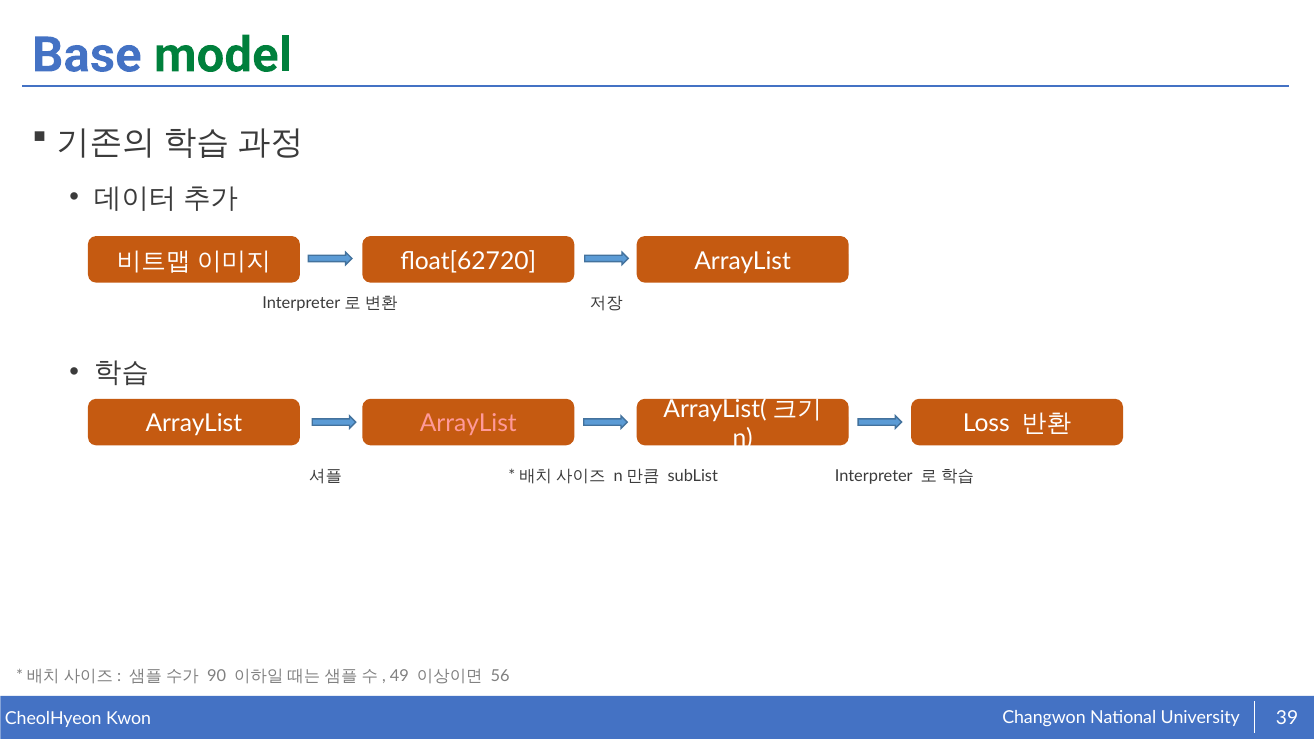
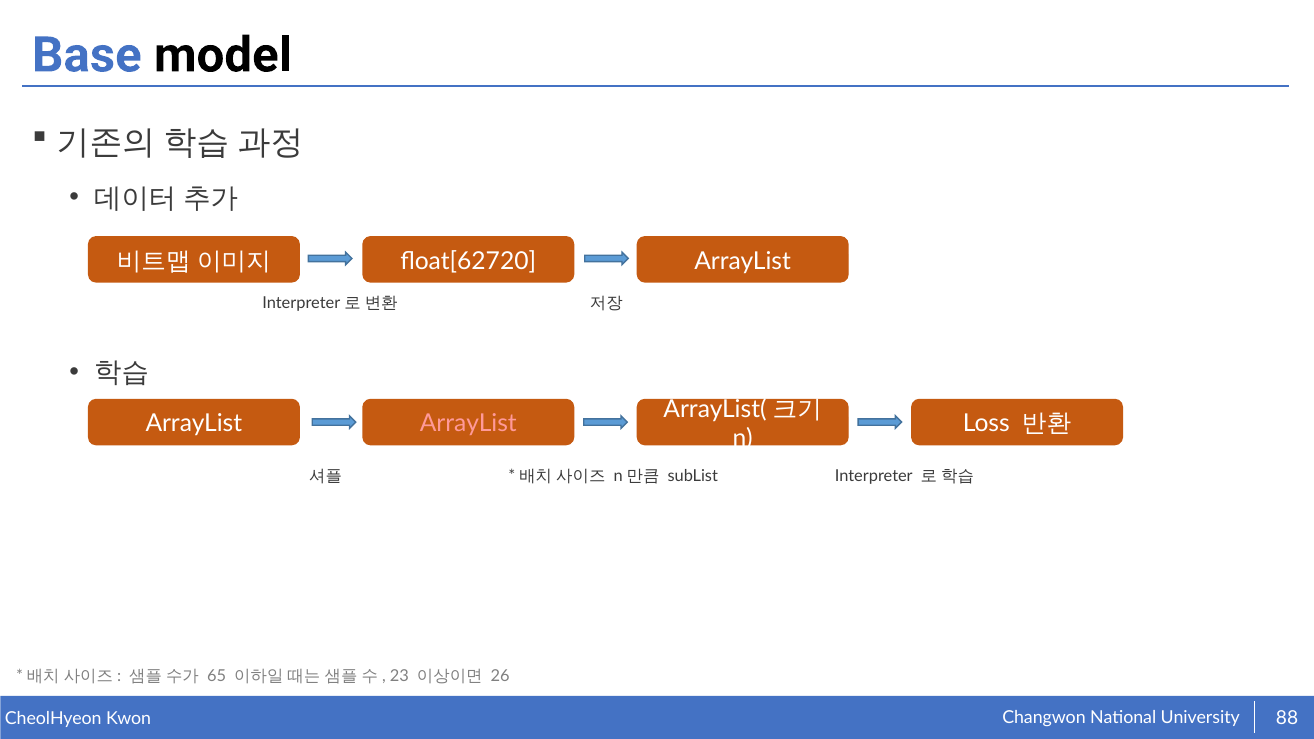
model colour: green -> black (223, 55)
90: 90 -> 65 (217, 676)
49: 49 -> 23 (399, 676)
56: 56 -> 26 (500, 676)
39: 39 -> 88 (1287, 718)
